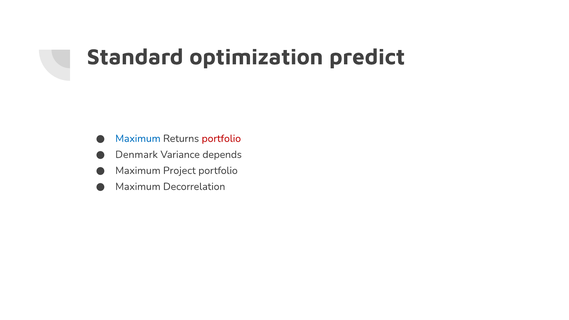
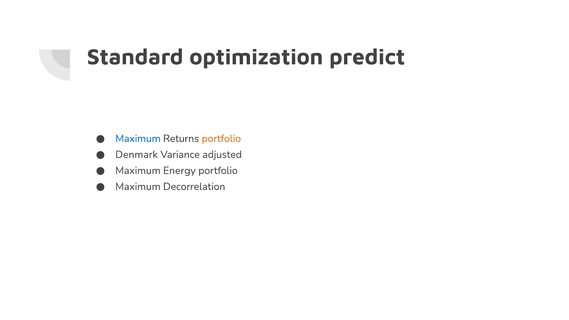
portfolio colour: red -> orange (221, 139)
depends: depends -> adjusted (222, 155)
Project: Project -> Energy (179, 171)
